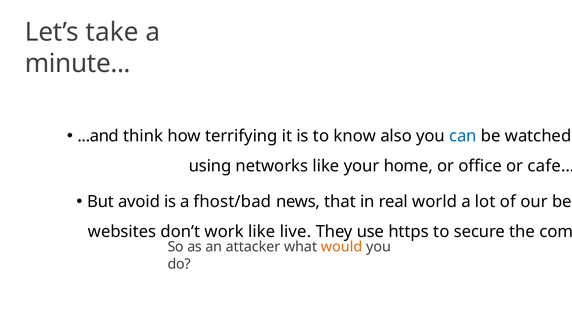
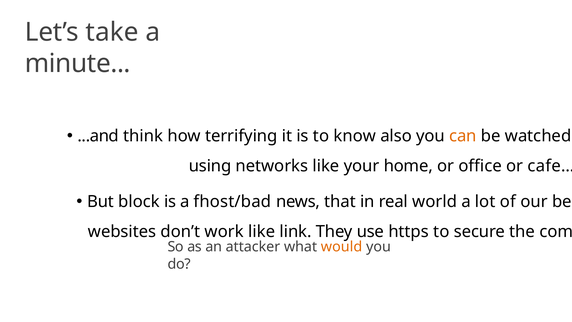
can colour: blue -> orange (463, 136)
avoid: avoid -> block (139, 202)
live: live -> link (296, 231)
